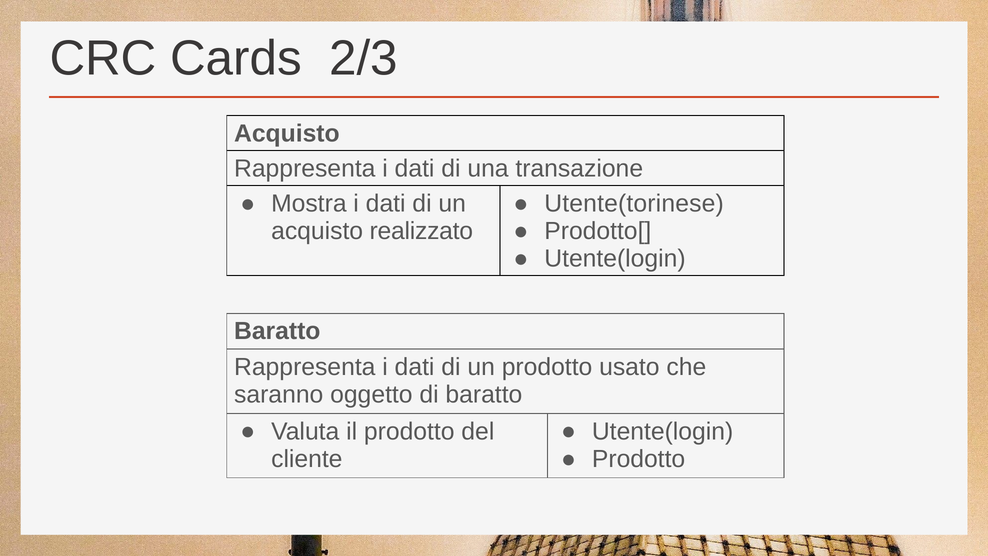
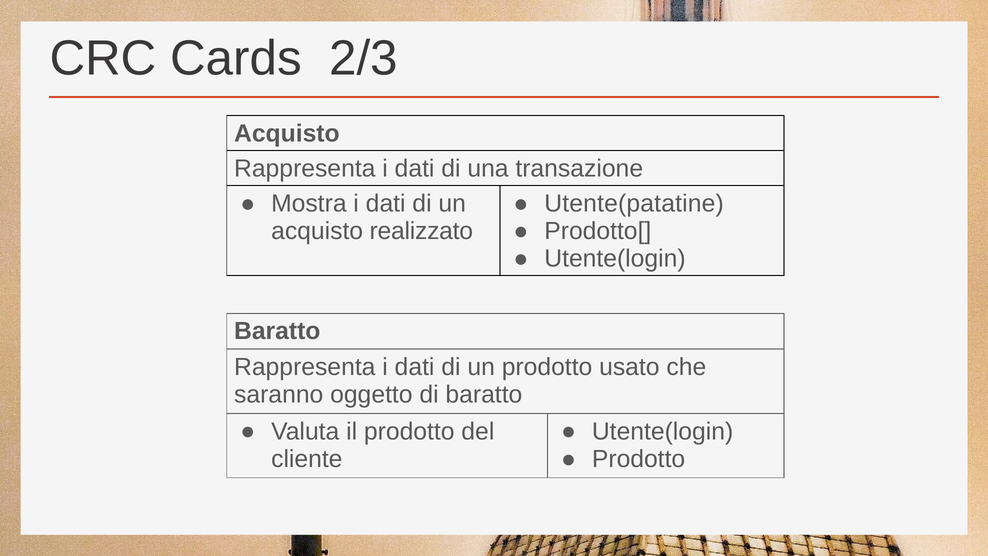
Utente(torinese: Utente(torinese -> Utente(patatine (634, 203)
